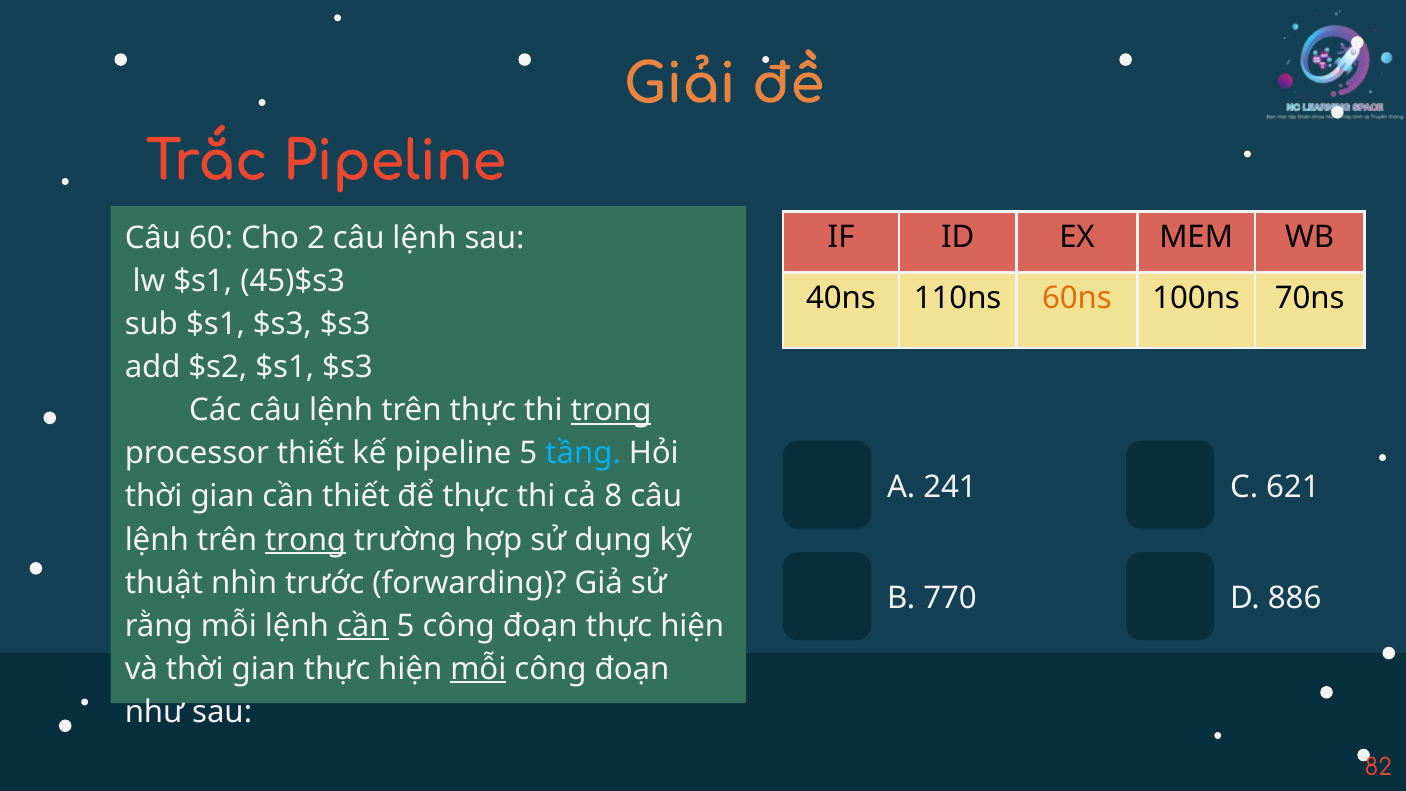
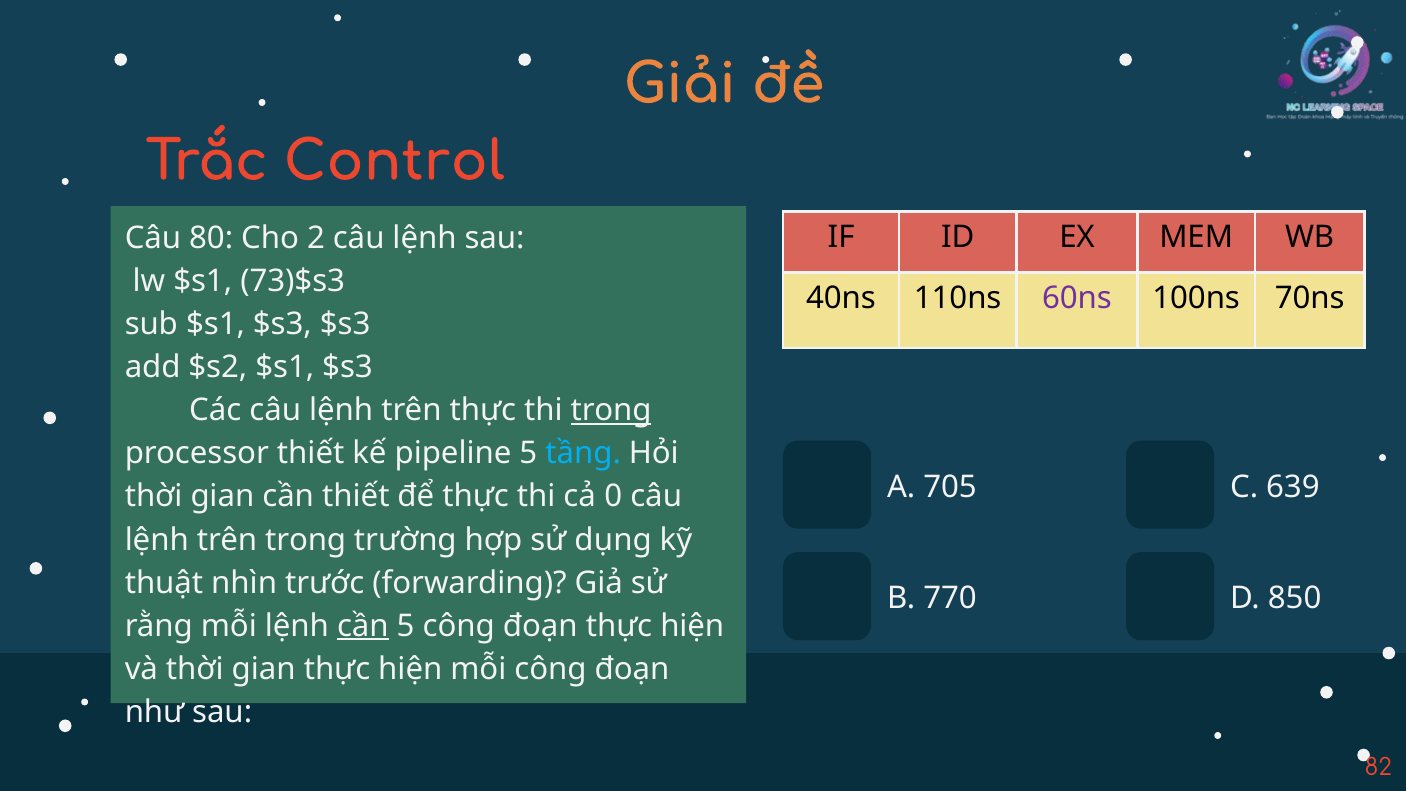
Trắc Pipeline: Pipeline -> Control (394, 162)
60: 60 -> 80 (211, 238)
45)$s3: 45)$s3 -> 73)$s3 (293, 281)
60ns colour: orange -> purple (1077, 298)
241: 241 -> 705 (950, 487)
621: 621 -> 639 (1293, 487)
8: 8 -> 0 (613, 497)
trong underline: present -> none (306, 540)
886: 886 -> 850 (1295, 598)
mỗi underline: present -> none (478, 669)
